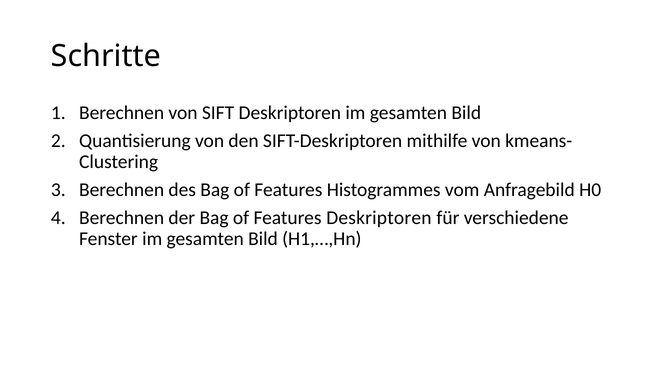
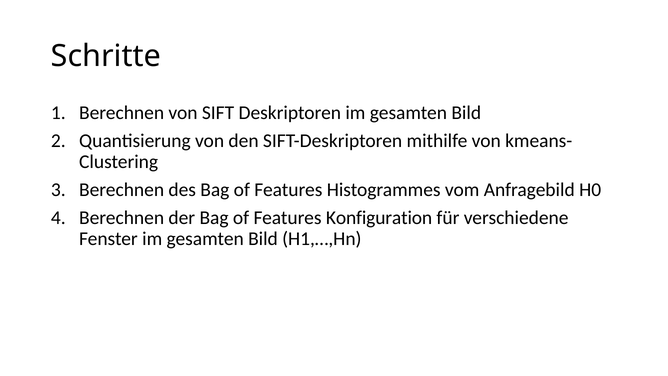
Features Deskriptoren: Deskriptoren -> Konfiguration (379, 218)
